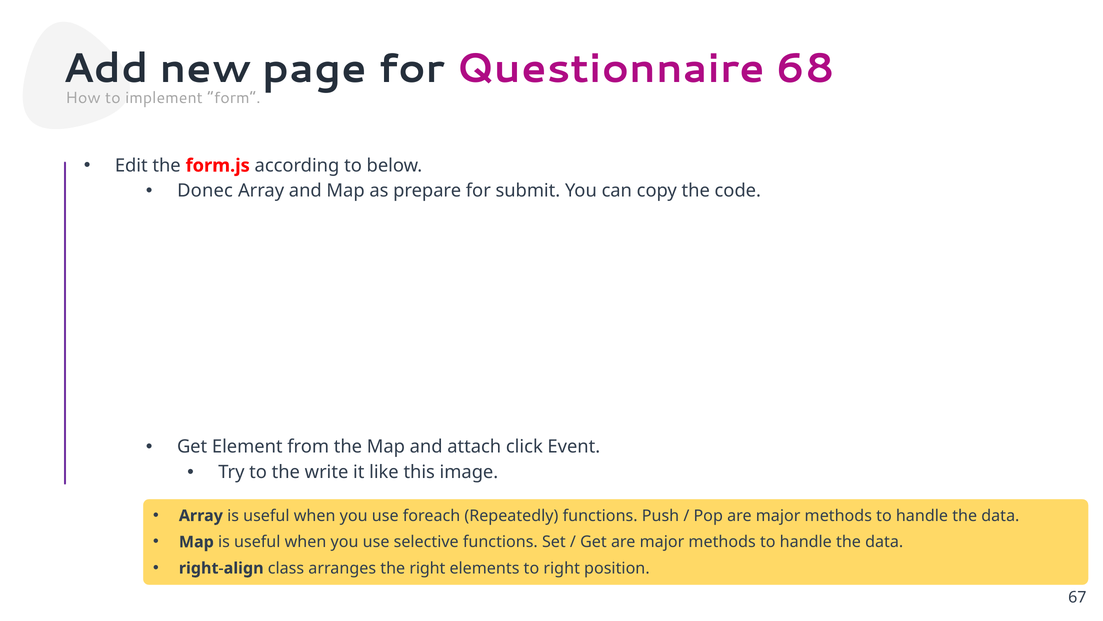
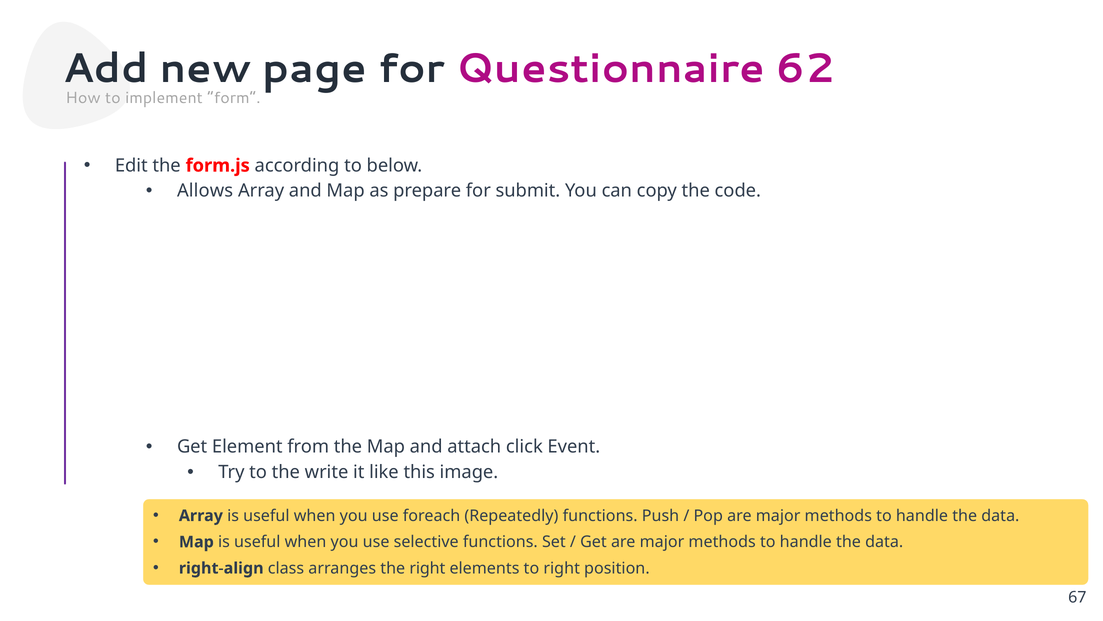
68: 68 -> 62 (805, 69)
Donec: Donec -> Allows (205, 191)
